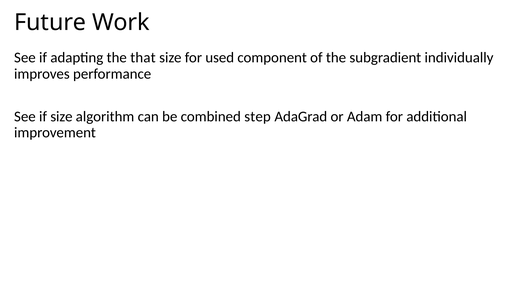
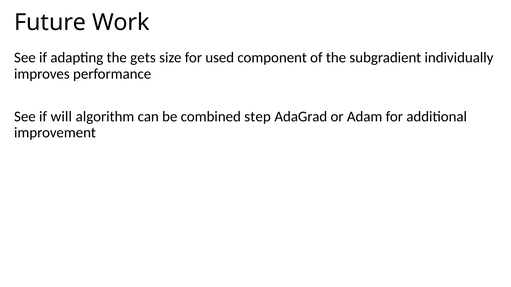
that: that -> gets (143, 58)
if size: size -> will (61, 117)
